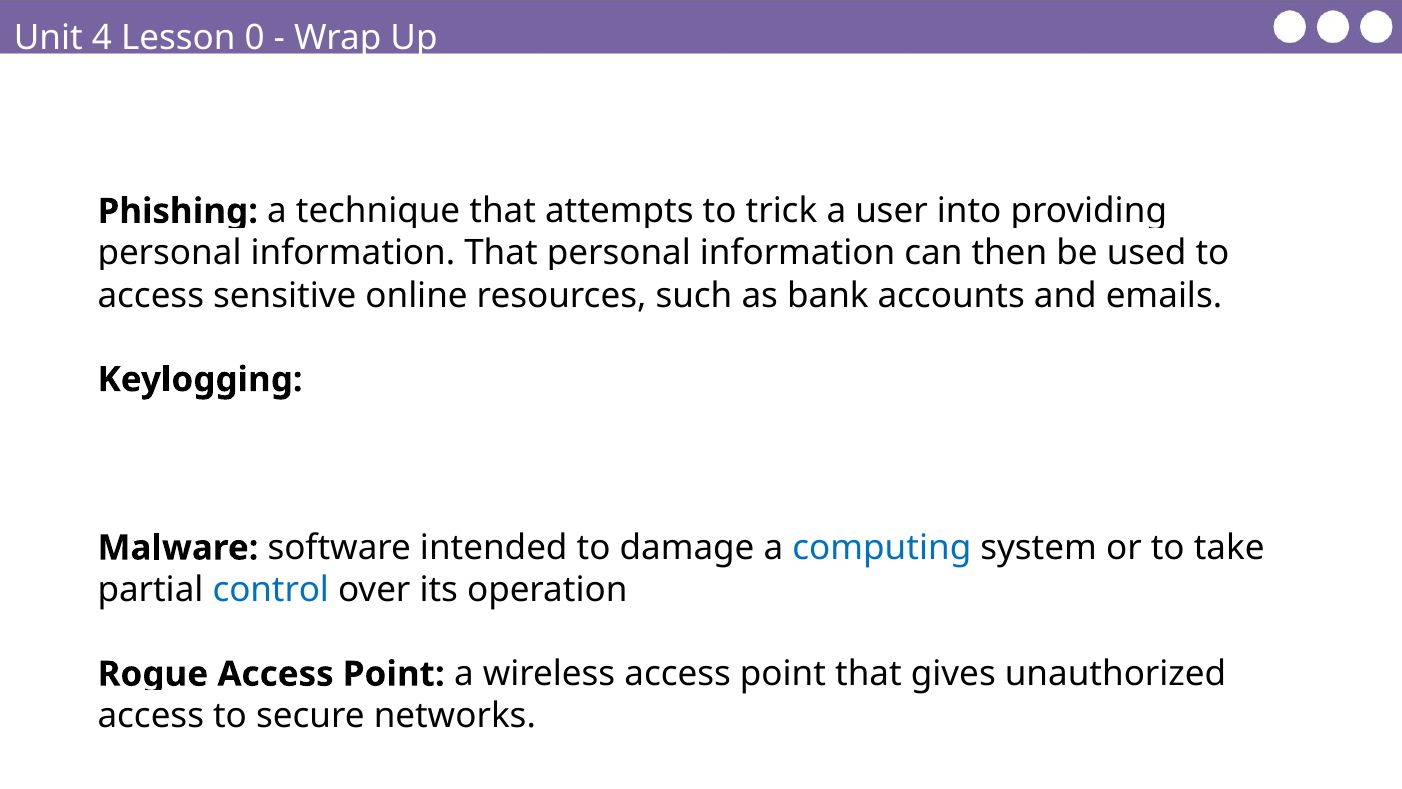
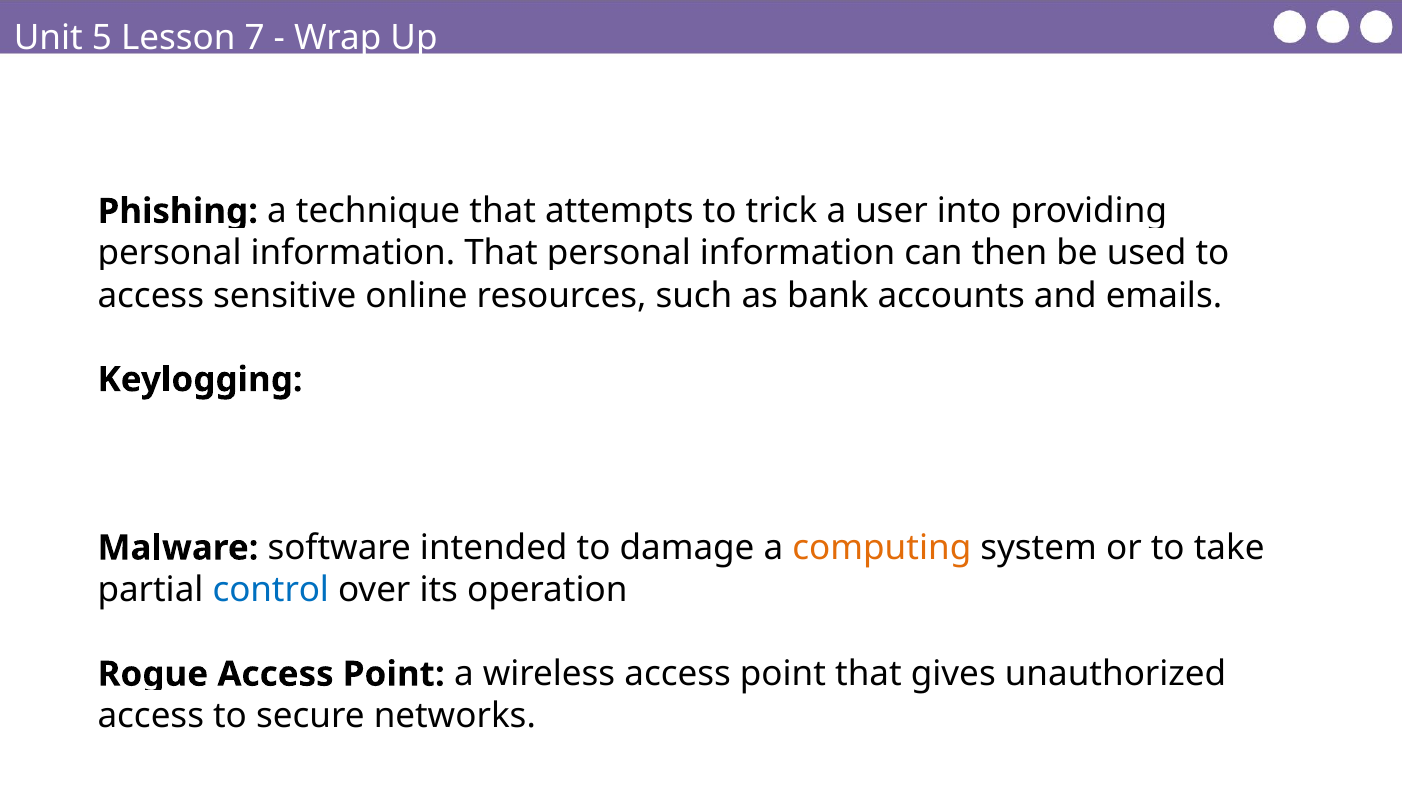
4: 4 -> 5 (102, 38)
0: 0 -> 7 (255, 38)
computing colour: blue -> orange (882, 548)
